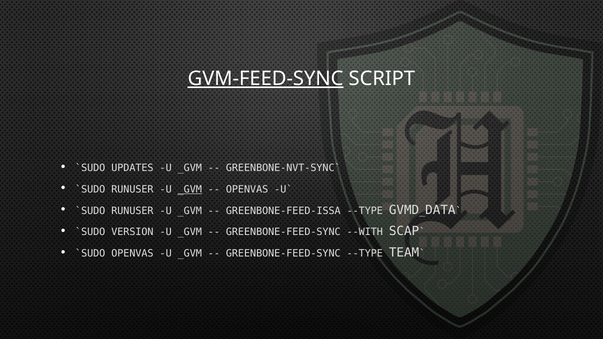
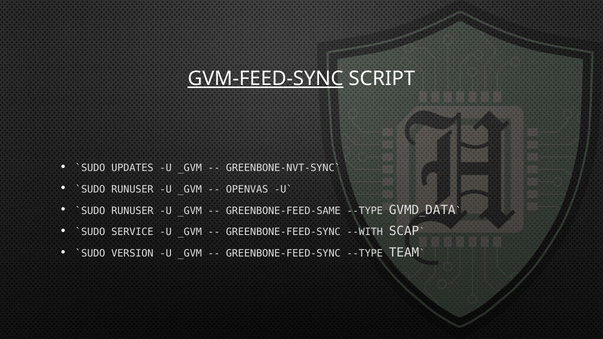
_GVM underline: present -> none (190, 189)
GREENBONE-FEED-ISSA: GREENBONE-FEED-ISSA -> GREENBONE-FEED-SAME (283, 211)
VERSION: VERSION -> SERVICE (132, 232)
OPENVAS: OPENVAS -> VERSION (132, 254)
